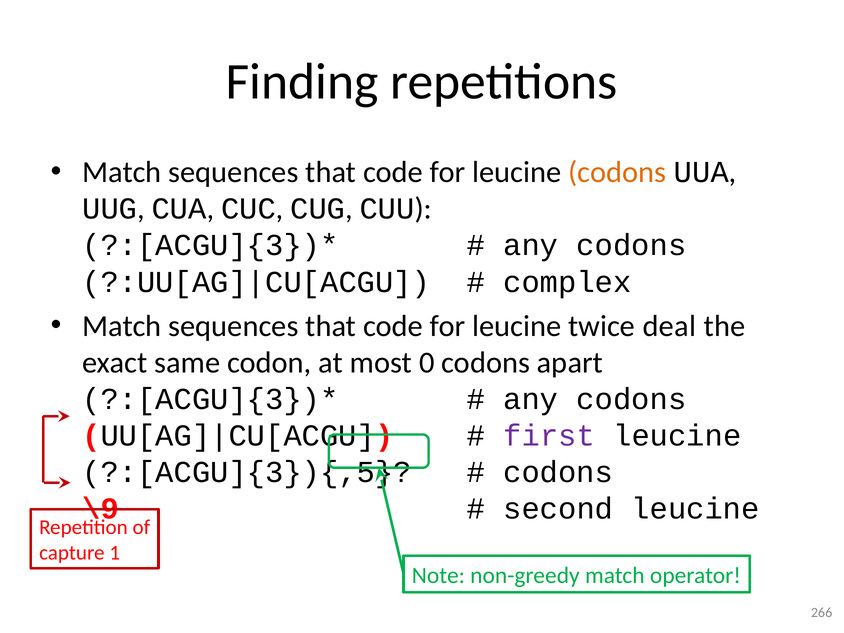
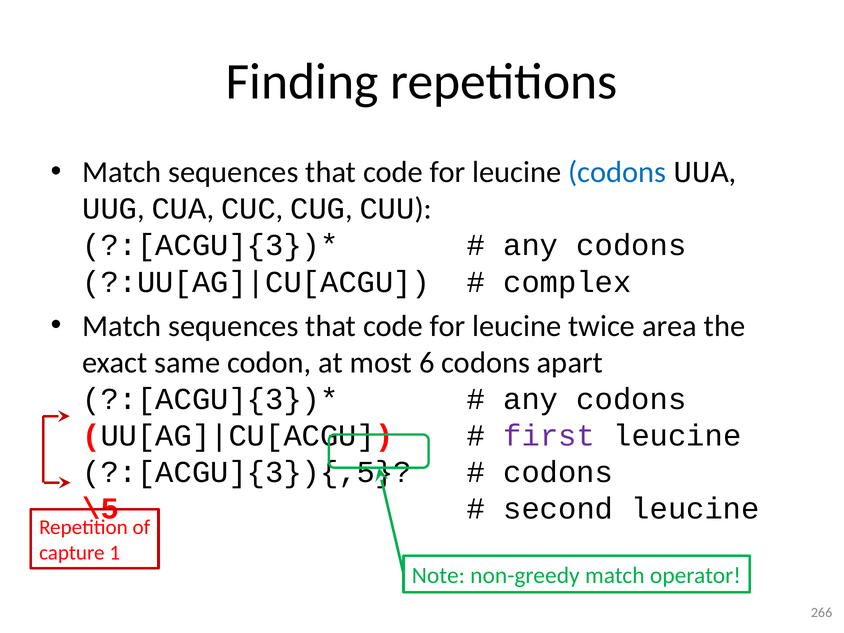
codons colour: orange -> blue (617, 172)
deal: deal -> area (670, 326)
0: 0 -> 6 (427, 363)
\9: \9 -> \5 (101, 509)
